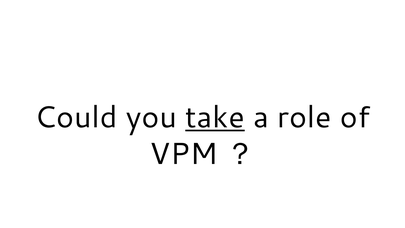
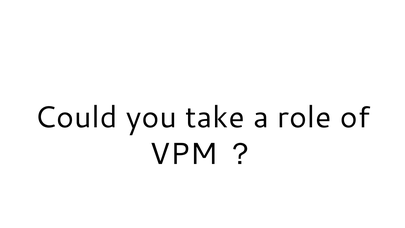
take underline: present -> none (215, 117)
